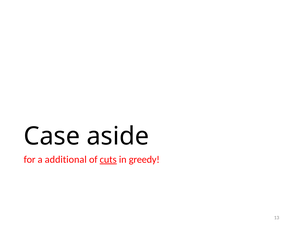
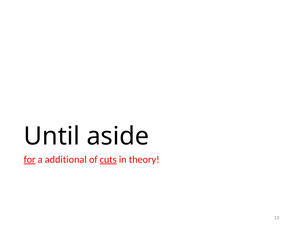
Case: Case -> Until (52, 136)
for underline: none -> present (30, 159)
greedy: greedy -> theory (144, 159)
